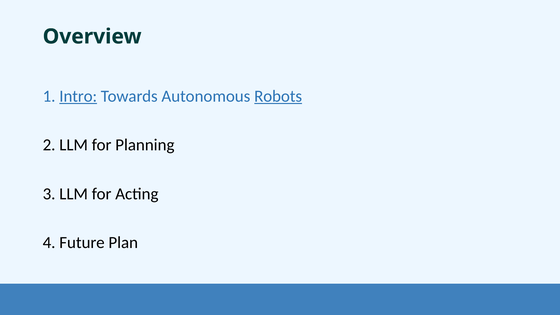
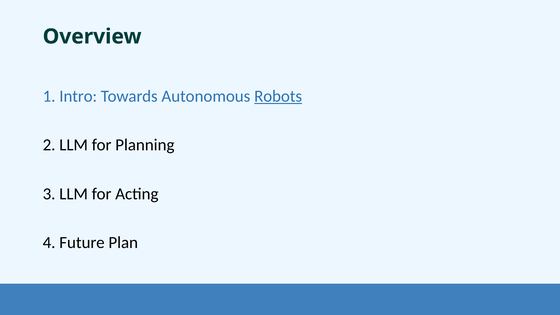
Intro underline: present -> none (78, 96)
